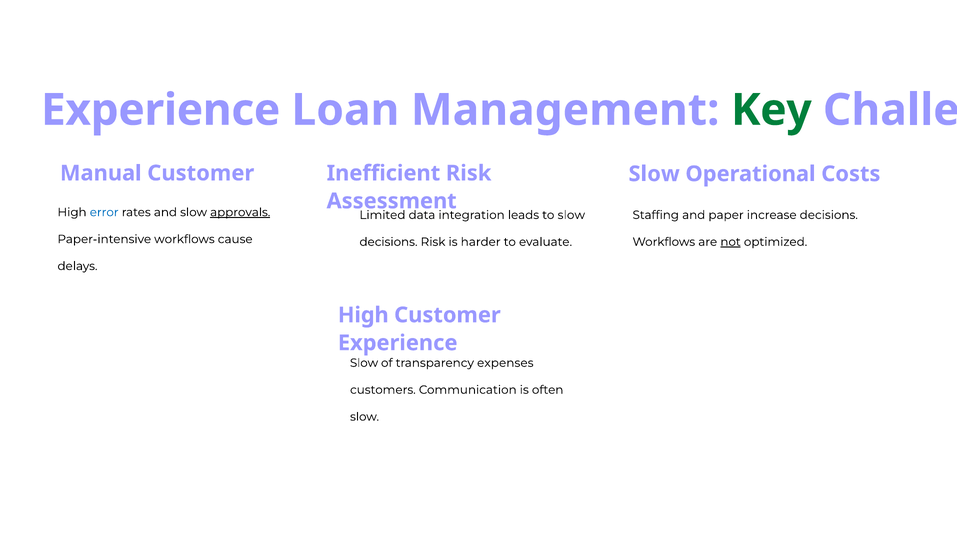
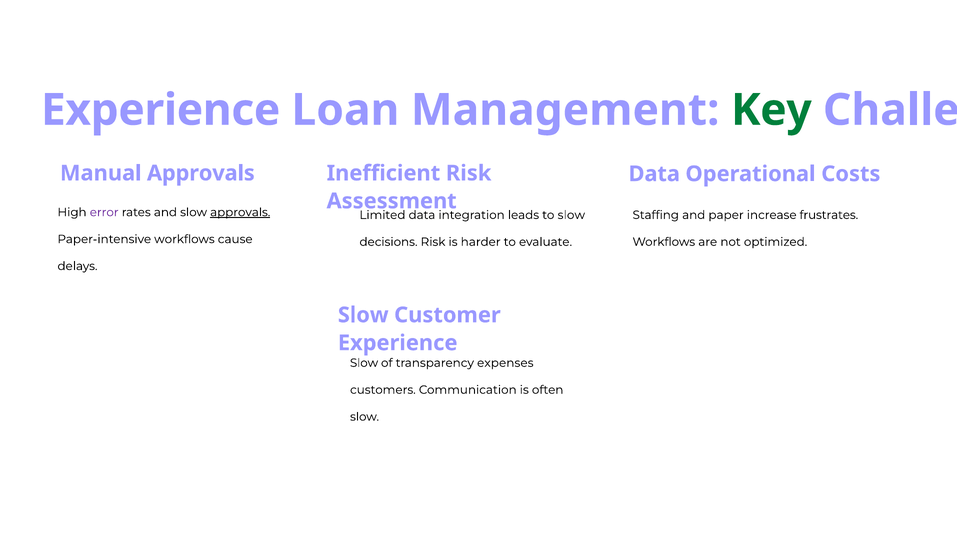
Manual Customer: Customer -> Approvals (201, 173)
Slow: Slow -> Data (654, 174)
error colour: blue -> purple (104, 212)
increase decisions: decisions -> frustrates (829, 215)
not underline: present -> none (731, 242)
High: High -> Slow (363, 315)
